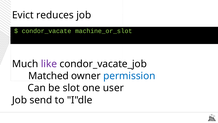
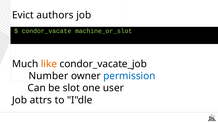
reduces: reduces -> authors (55, 15)
like colour: purple -> orange (49, 64)
Matched: Matched -> Number (48, 76)
send: send -> attrs (41, 100)
